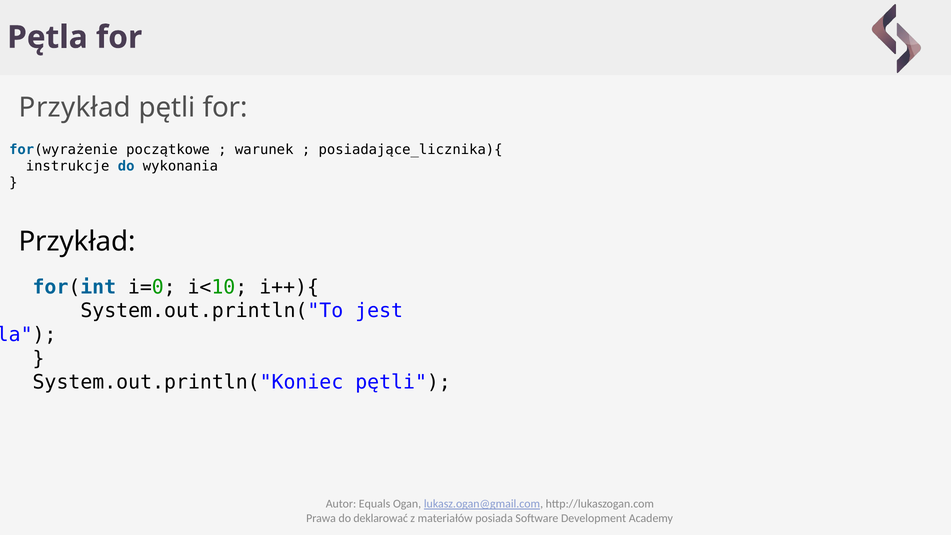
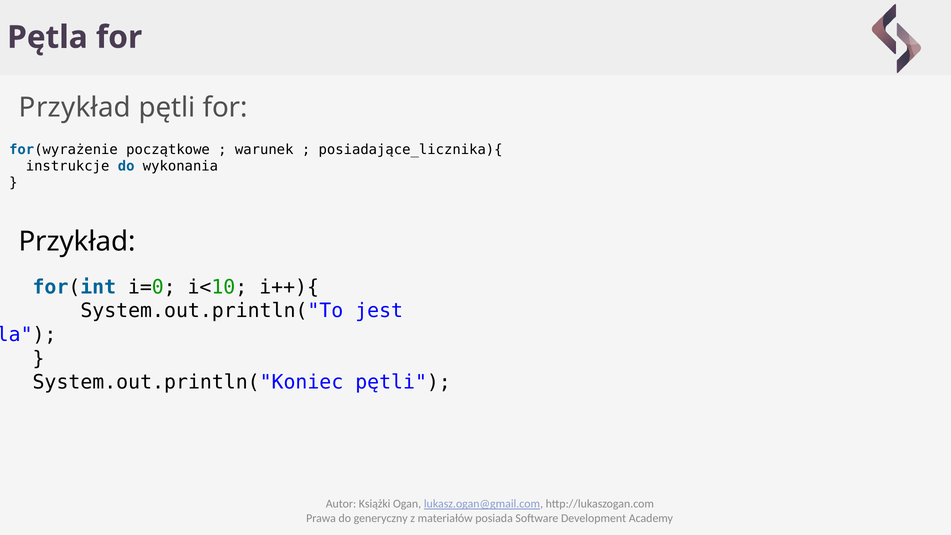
Equals: Equals -> Książki (375, 504)
deklarować: deklarować -> generyczny (381, 518)
